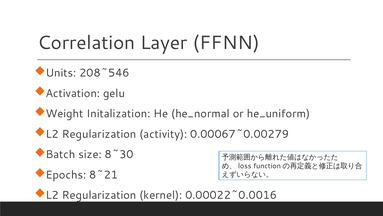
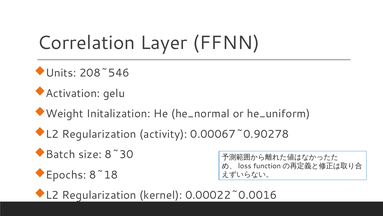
0.00067~0.00279: 0.00067~0.00279 -> 0.00067~0.90278 (240, 134)
8~21: 8~21 -> 8~18 (104, 174)
